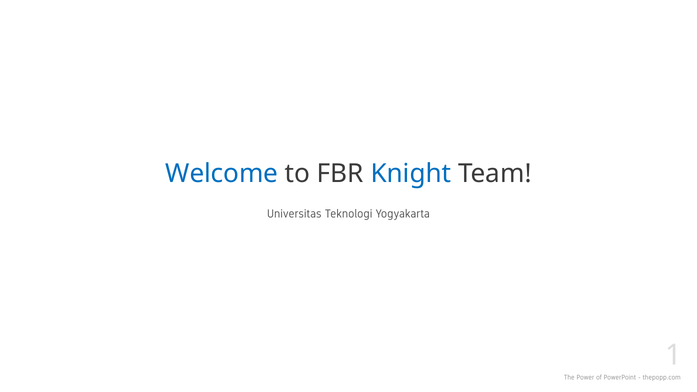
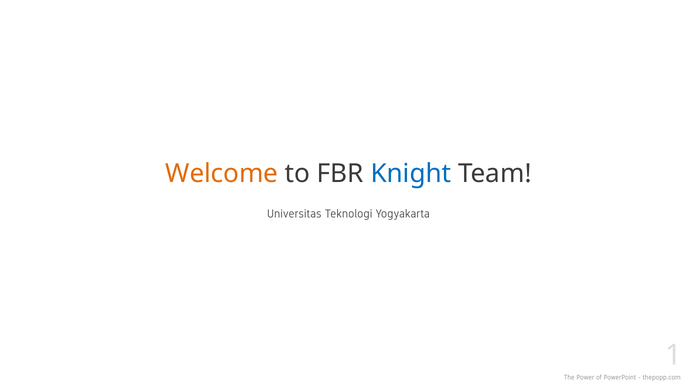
Welcome colour: blue -> orange (222, 174)
